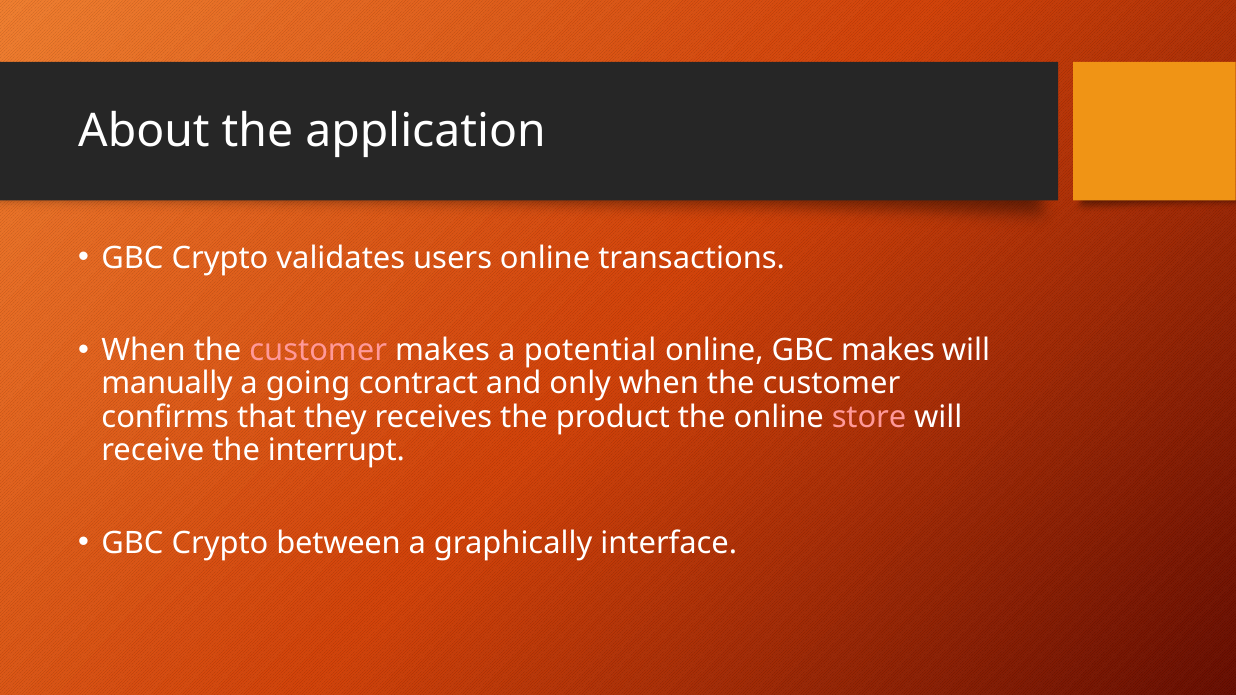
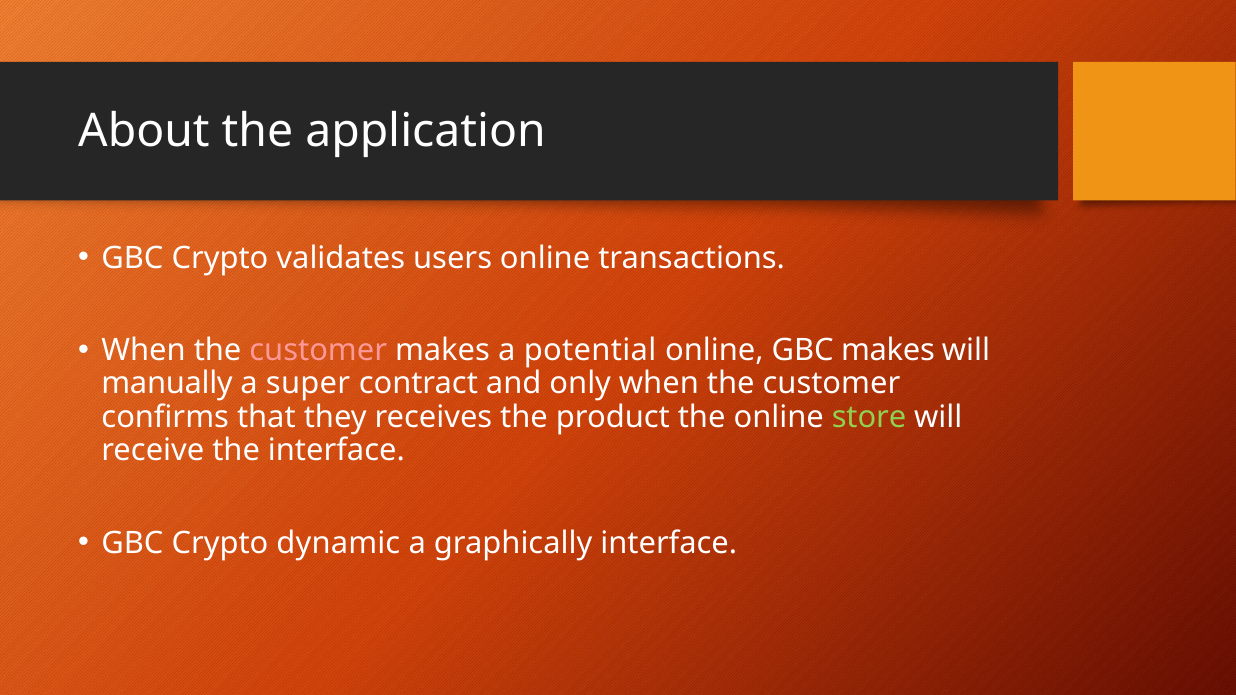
going: going -> super (308, 384)
store colour: pink -> light green (869, 417)
the interrupt: interrupt -> interface (336, 451)
between: between -> dynamic (338, 543)
